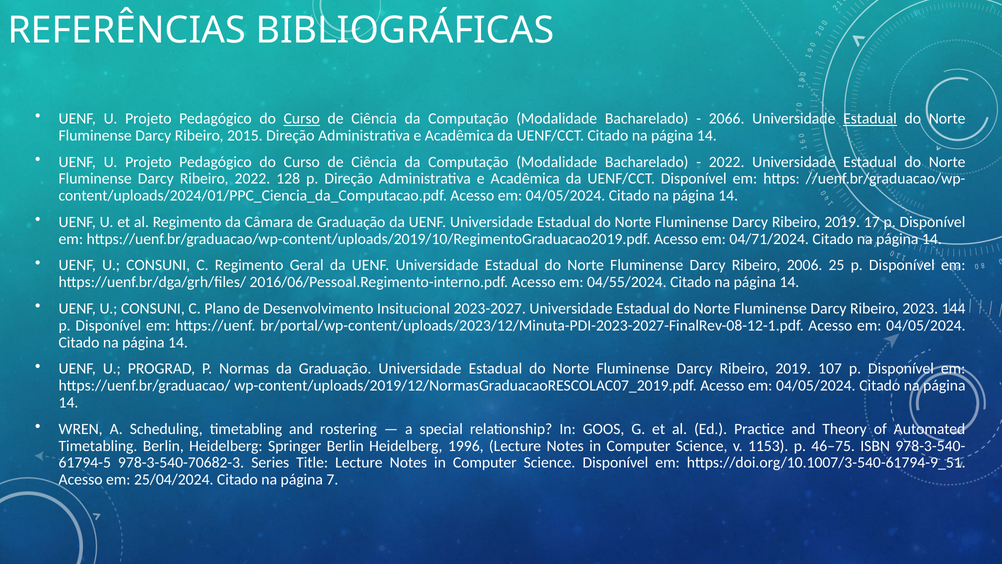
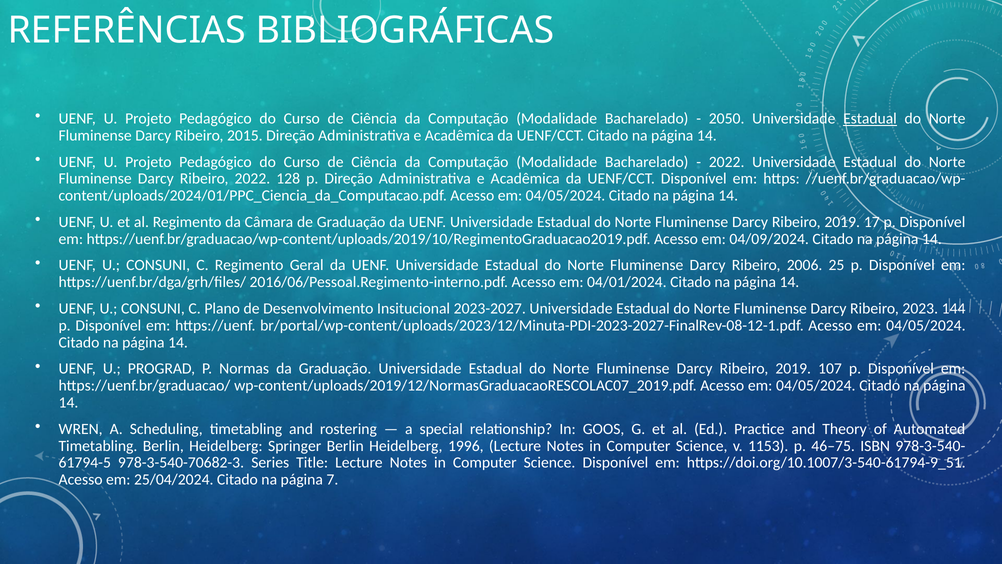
Curso underline: present -> none (302, 119)
2066: 2066 -> 2050 (727, 119)
04/71/2024: 04/71/2024 -> 04/09/2024 (769, 239)
04/55/2024: 04/55/2024 -> 04/01/2024 (627, 282)
